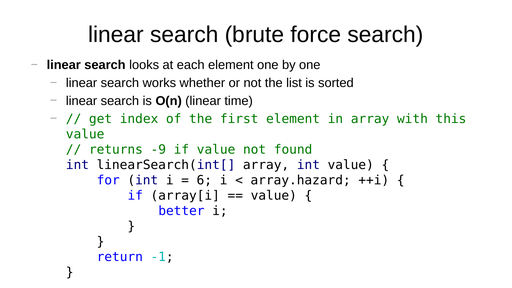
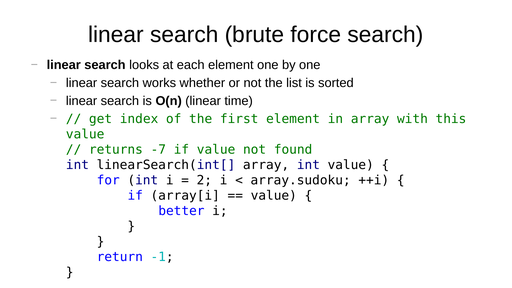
-9: -9 -> -7 (158, 150)
6: 6 -> 2 (204, 180)
array.hazard: array.hazard -> array.sudoku (301, 180)
